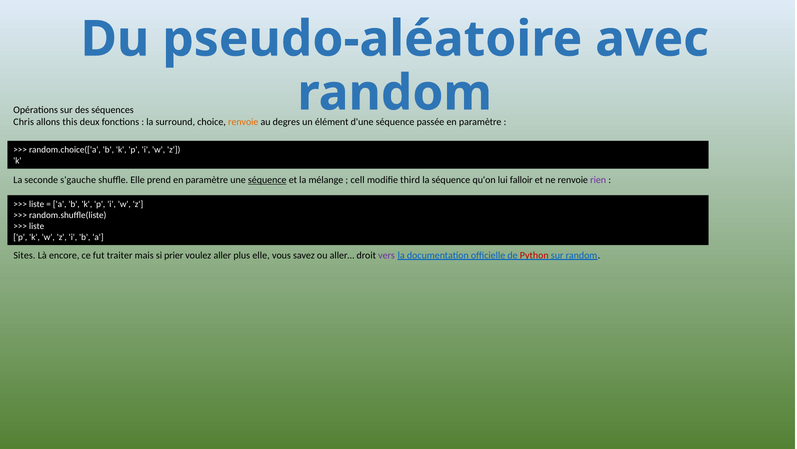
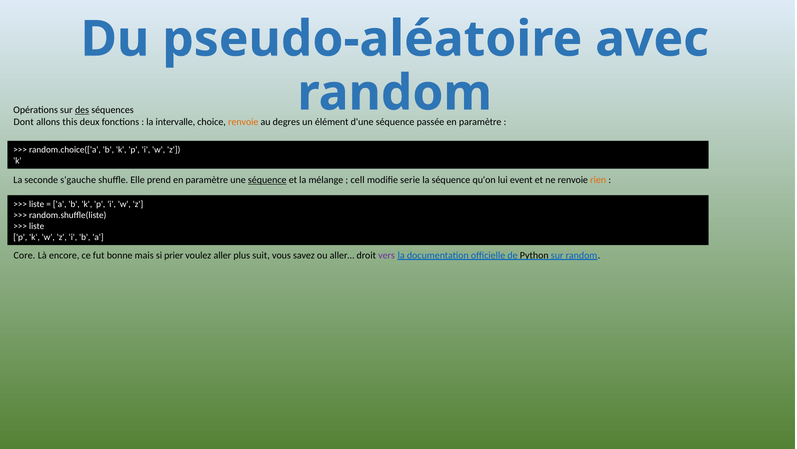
des underline: none -> present (82, 110)
Chris: Chris -> Dont (24, 122)
surround: surround -> intervalle (175, 122)
third: third -> serie (410, 179)
falloir: falloir -> event (521, 179)
rien colour: purple -> orange (598, 179)
Sites: Sites -> Core (24, 255)
traiter: traiter -> bonne (120, 255)
plus elle: elle -> suit (261, 255)
Python colour: red -> black (534, 255)
